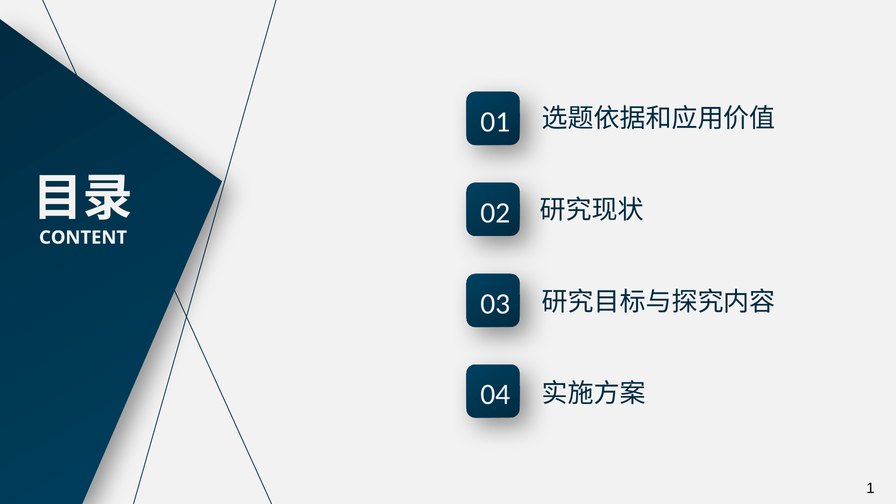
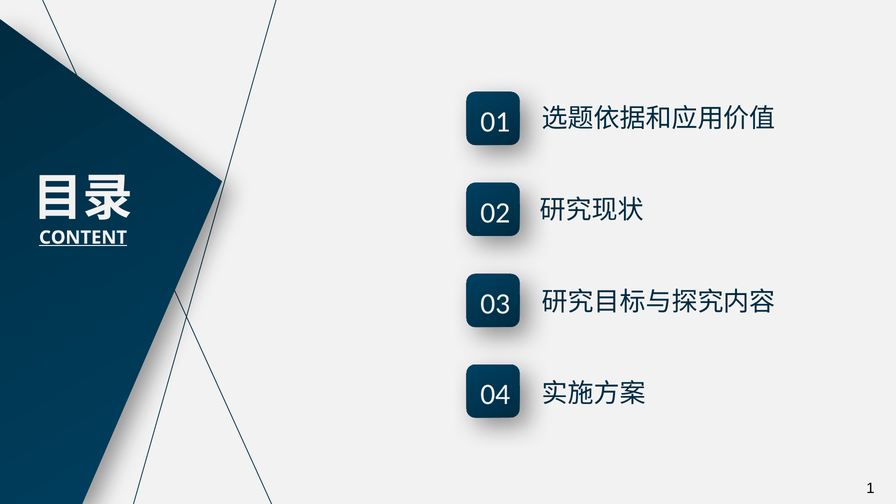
CONTENT underline: none -> present (83, 237)
